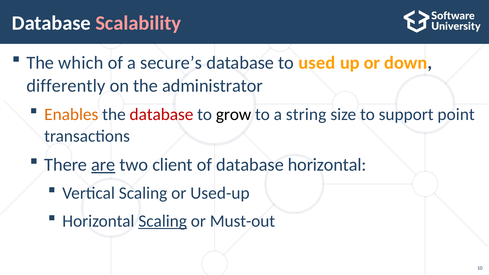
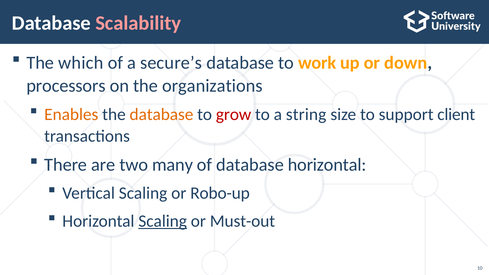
used: used -> work (317, 63)
differently: differently -> processors (66, 86)
administrator: administrator -> organizations (212, 86)
database colour: red -> orange (161, 114)
grow colour: black -> red (234, 114)
point: point -> client (456, 114)
are underline: present -> none (103, 165)
client: client -> many (173, 165)
Used-up: Used-up -> Robo-up (220, 193)
